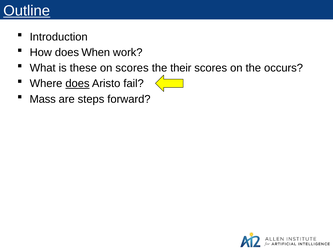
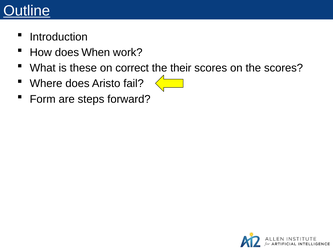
on scores: scores -> correct (132, 68)
the occurs: occurs -> scores (284, 68)
does underline: present -> none (77, 83)
Mass: Mass -> Form (43, 99)
